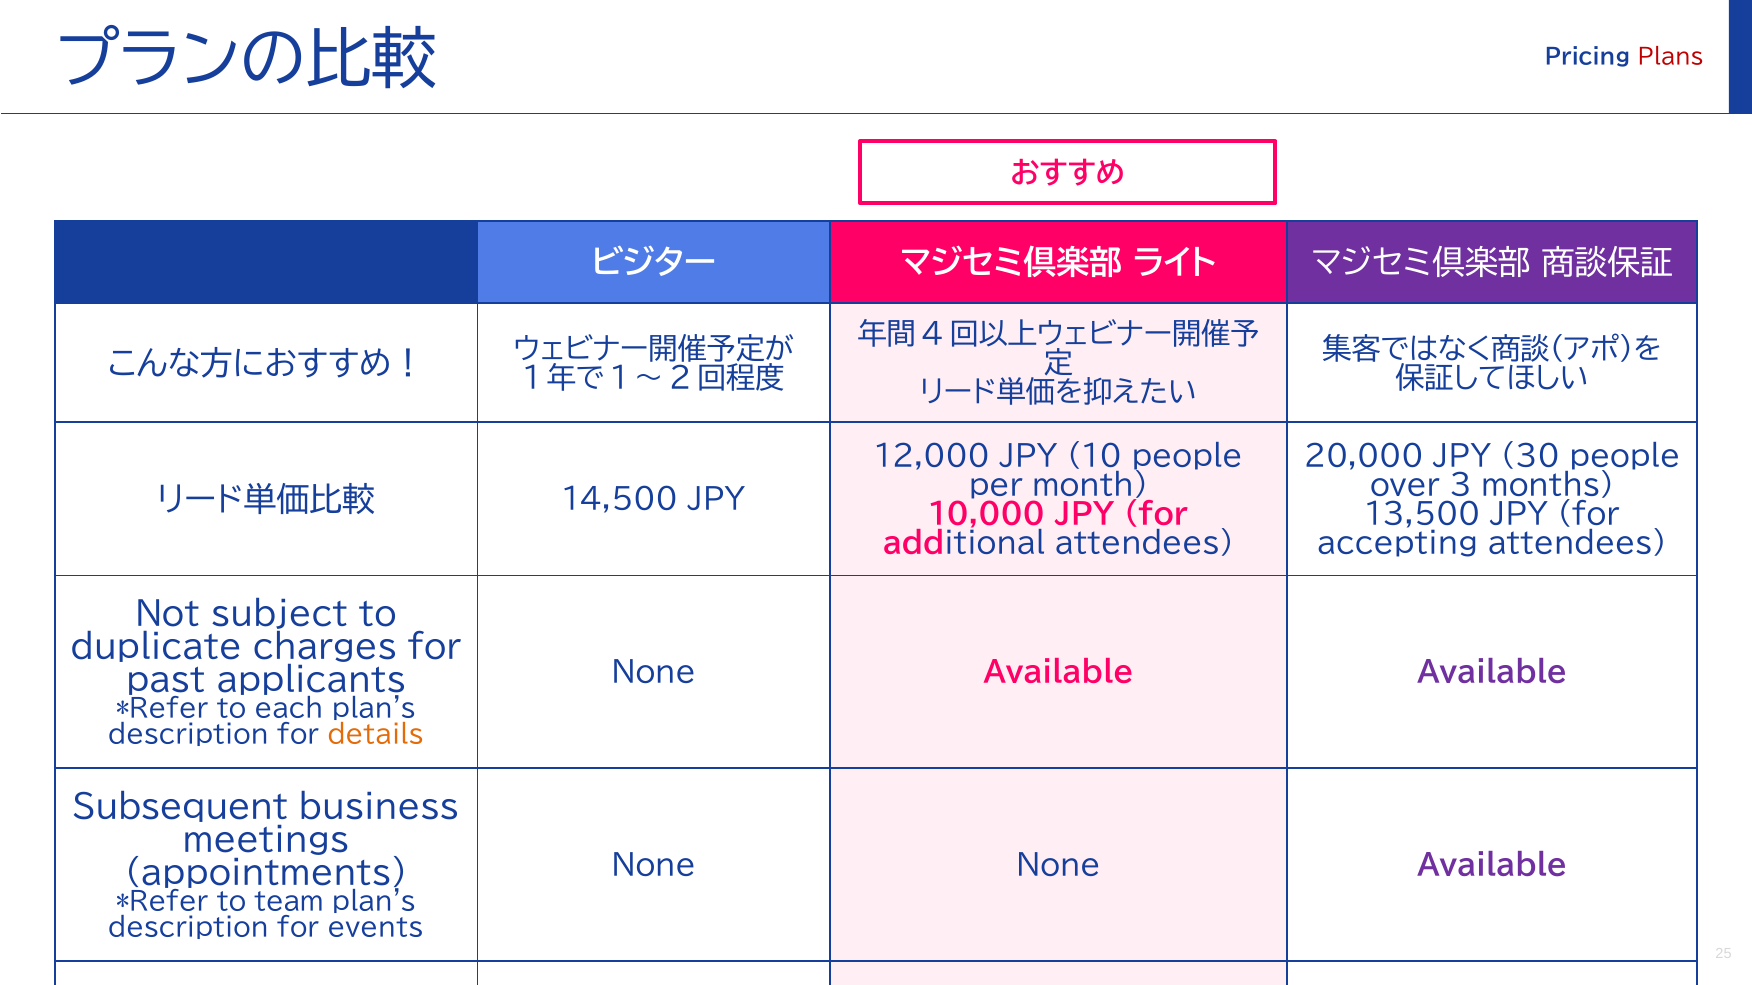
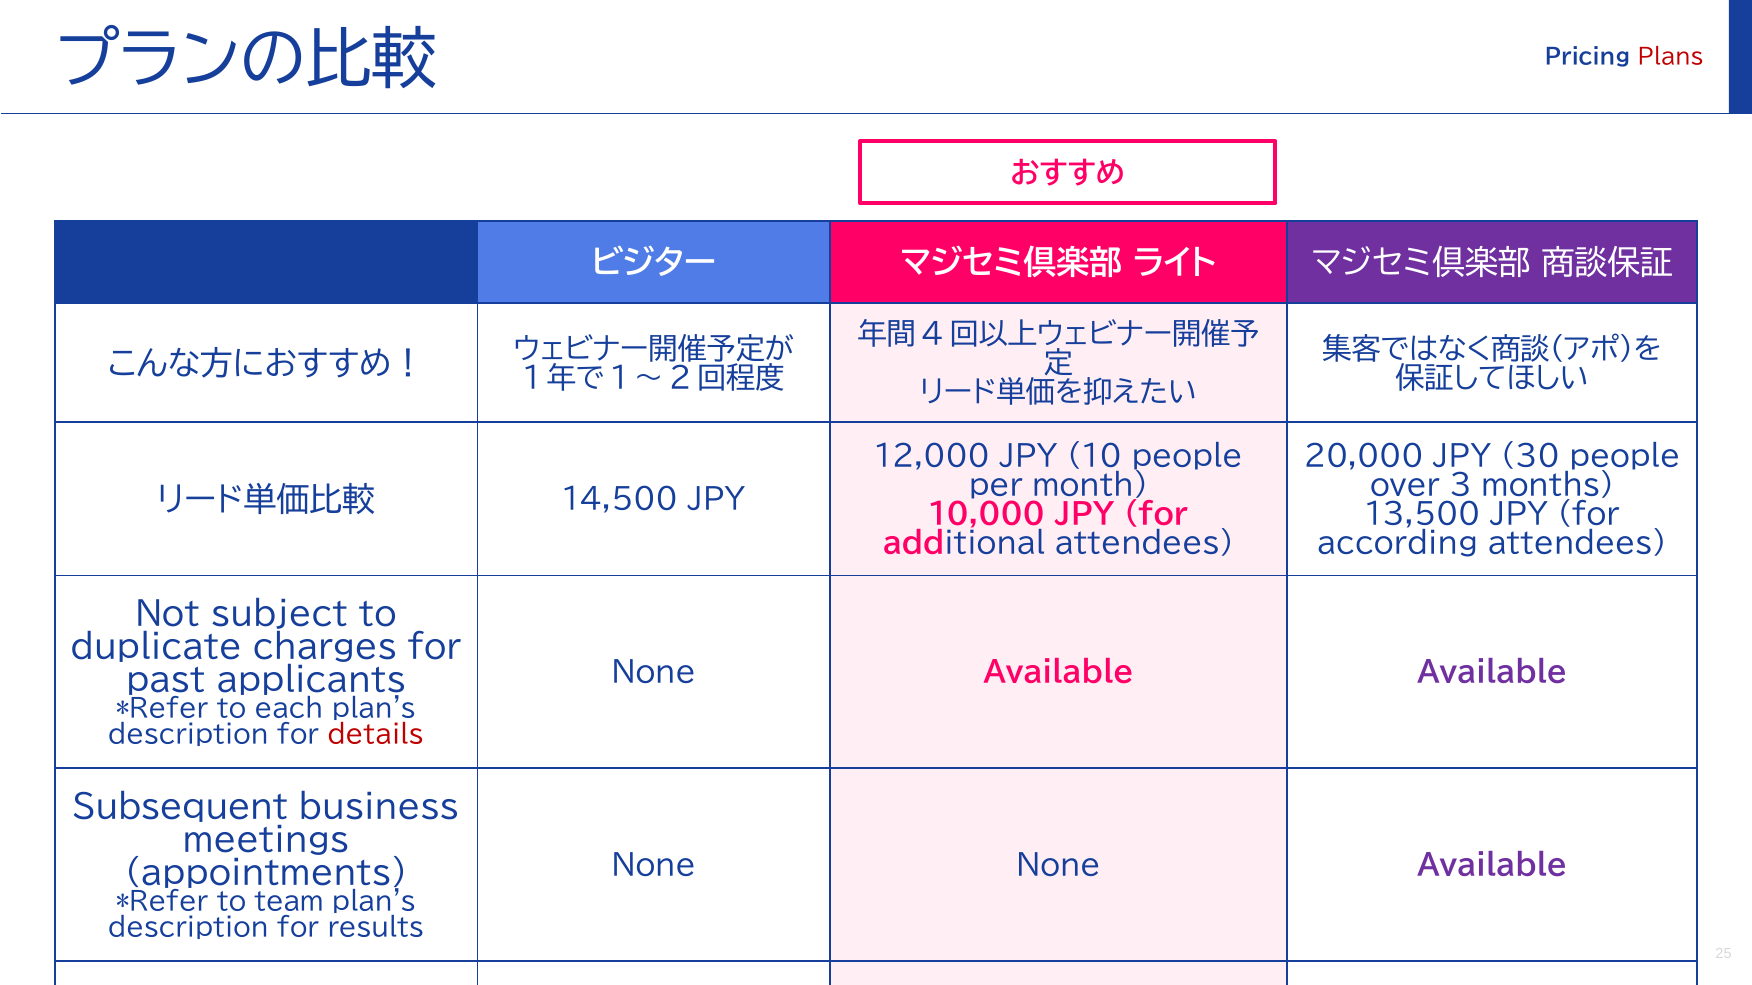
accepting: accepting -> according (1397, 544)
details colour: orange -> red (376, 735)
events: events -> results (376, 928)
